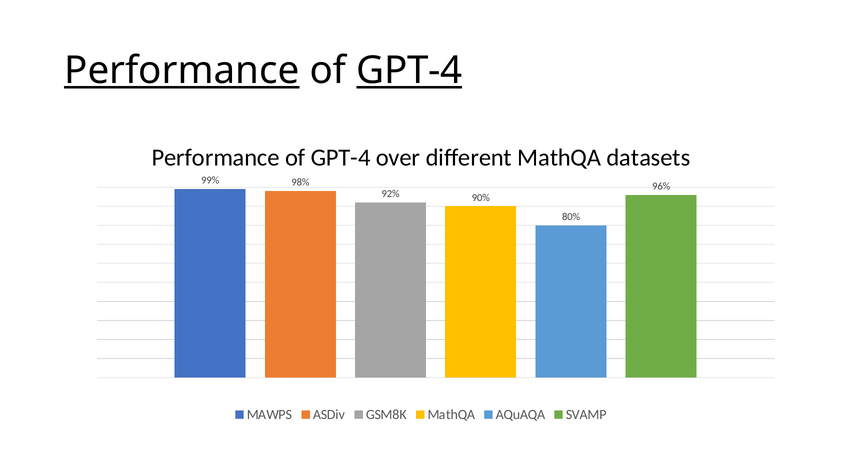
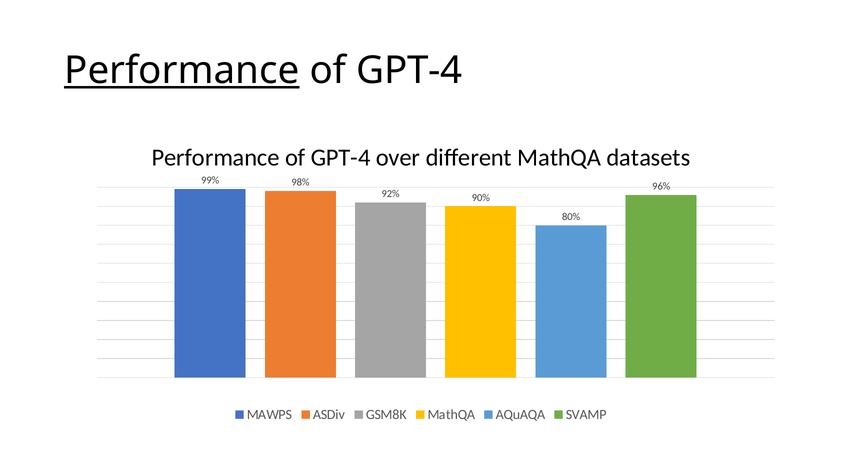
GPT-4 underline: present -> none (409, 71)
